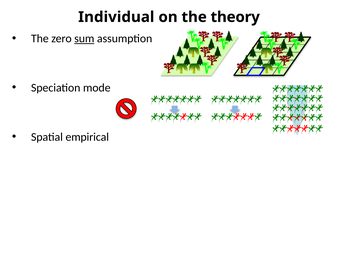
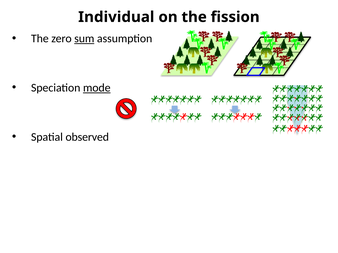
theory: theory -> fission (235, 17)
mode underline: none -> present (97, 88)
empirical: empirical -> observed (87, 137)
